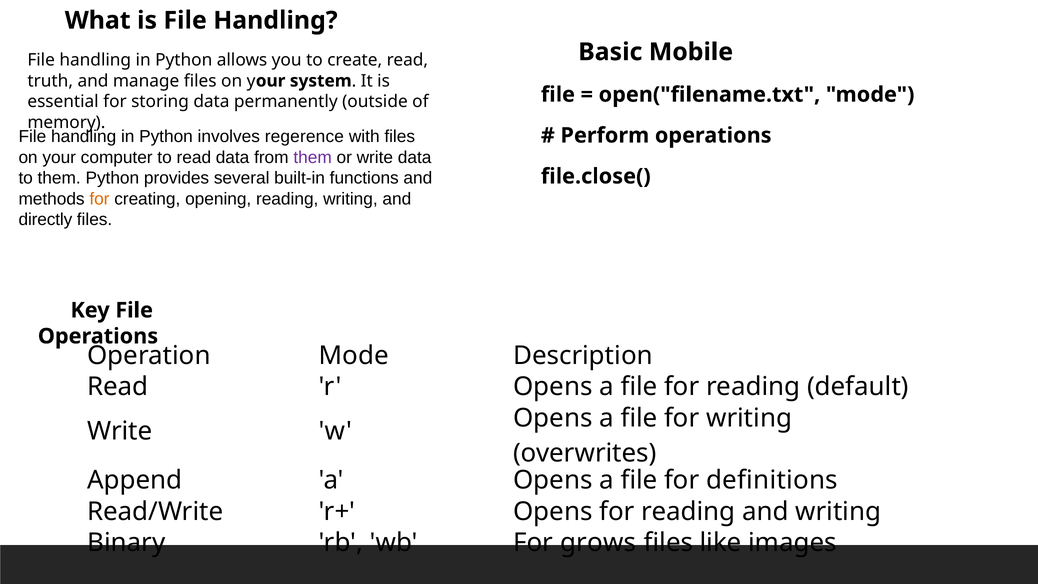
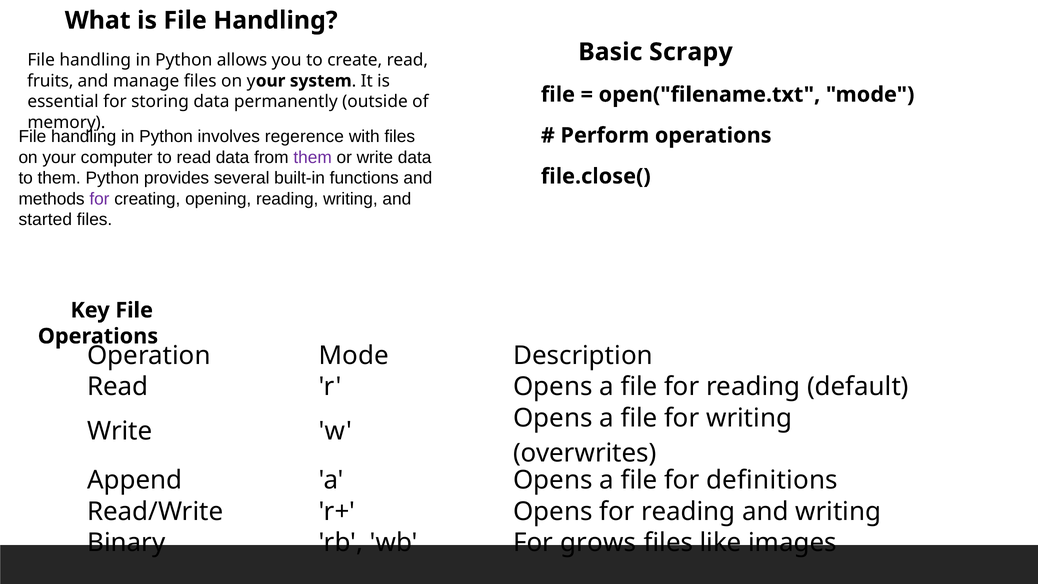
Mobile: Mobile -> Scrapy (691, 52)
truth: truth -> fruits (50, 81)
for colour: orange -> purple (99, 199)
directly: directly -> started (45, 220)
